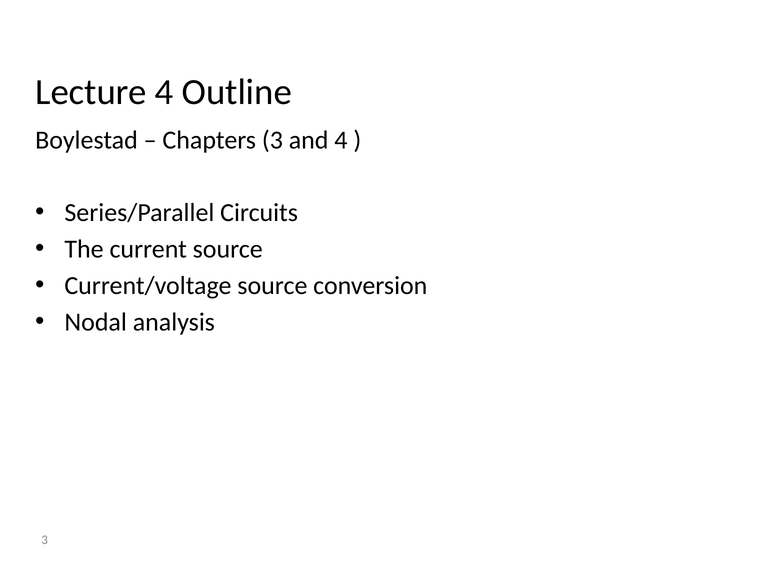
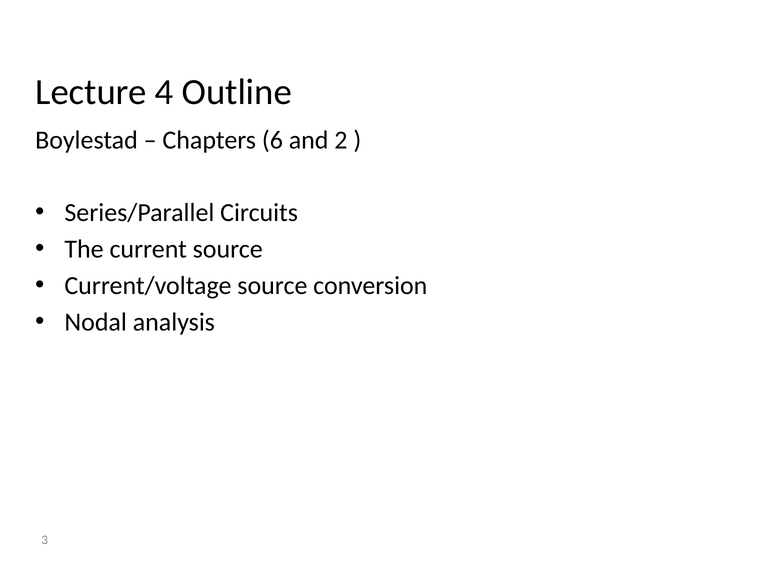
Chapters 3: 3 -> 6 (272, 140)
and 4: 4 -> 2 (341, 140)
